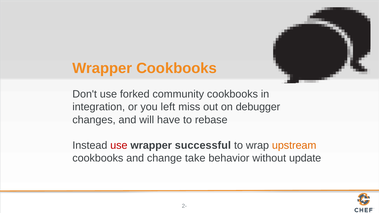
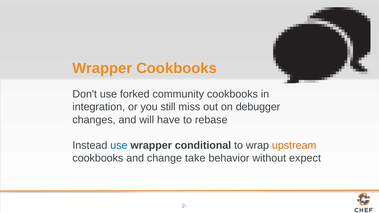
left: left -> still (168, 107)
use colour: red -> blue (119, 145)
successful: successful -> conditional (203, 145)
update: update -> expect (305, 158)
